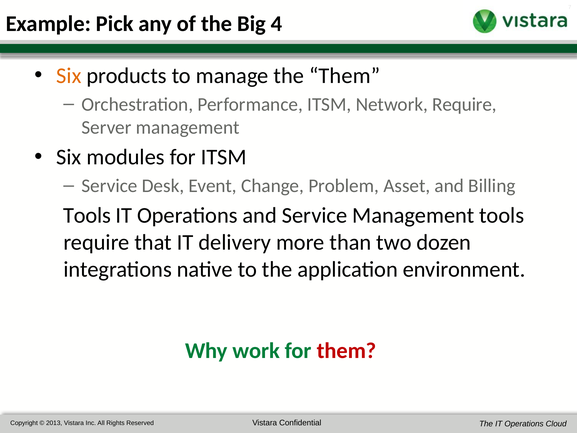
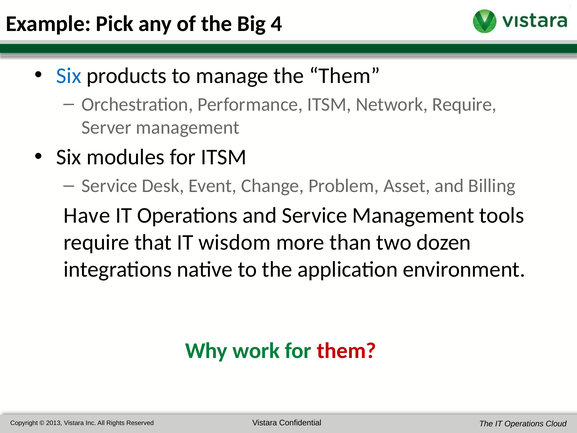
Six colour: orange -> blue (69, 76)
Tools: Tools -> Have (87, 215)
delivery: delivery -> wisdom (235, 242)
